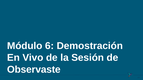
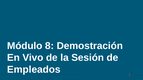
6: 6 -> 8 (50, 46)
Observaste: Observaste -> Empleados (34, 70)
